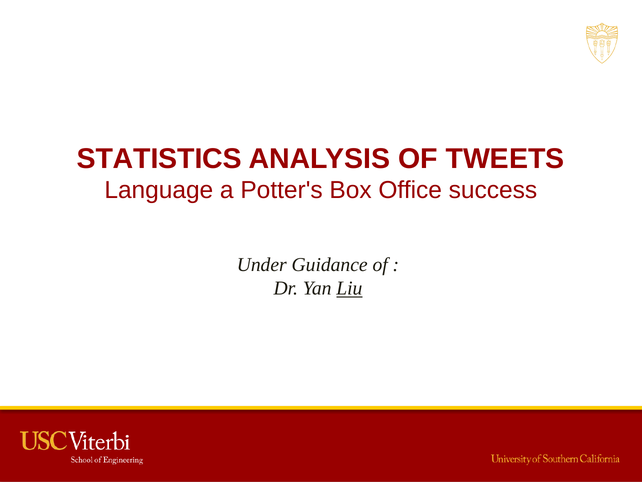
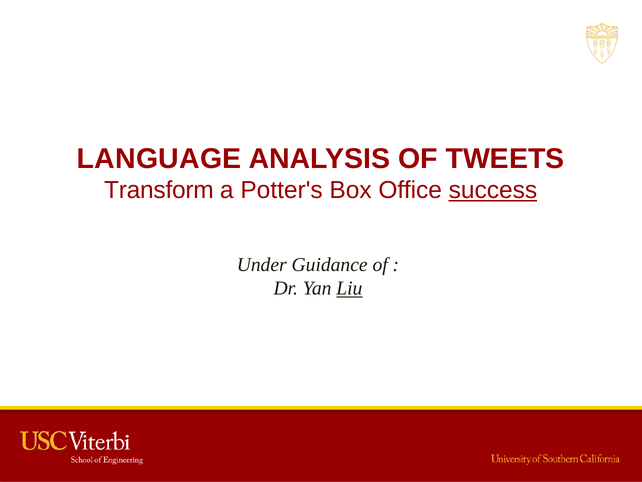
STATISTICS: STATISTICS -> LANGUAGE (159, 159)
Language: Language -> Transform (159, 190)
success underline: none -> present (493, 190)
